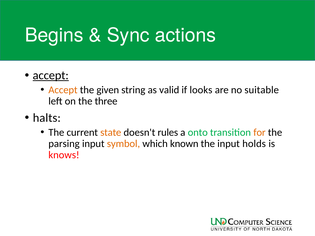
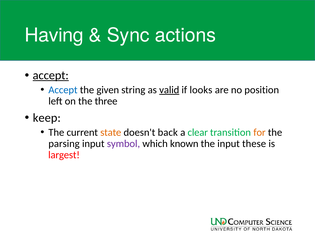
Begins: Begins -> Having (54, 35)
Accept colour: orange -> blue (63, 90)
valid underline: none -> present (169, 90)
suitable: suitable -> position (262, 90)
halts: halts -> keep (47, 118)
rules: rules -> back (168, 132)
onto: onto -> clear (198, 132)
symbol colour: orange -> purple (123, 144)
holds: holds -> these (254, 144)
knows: knows -> largest (64, 155)
